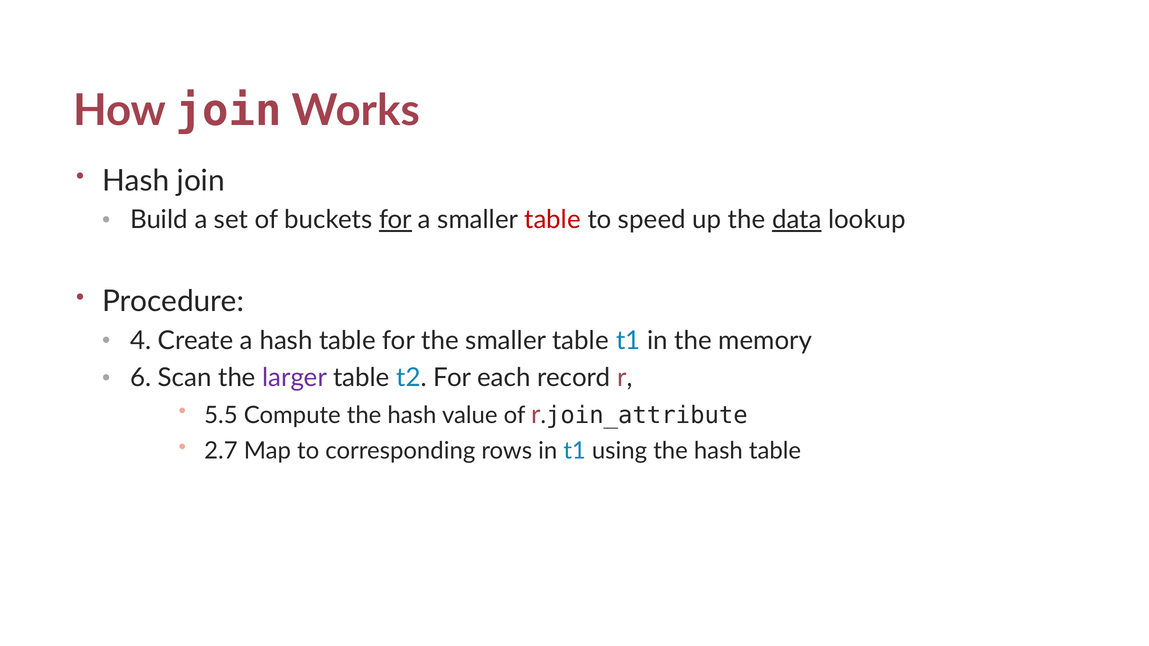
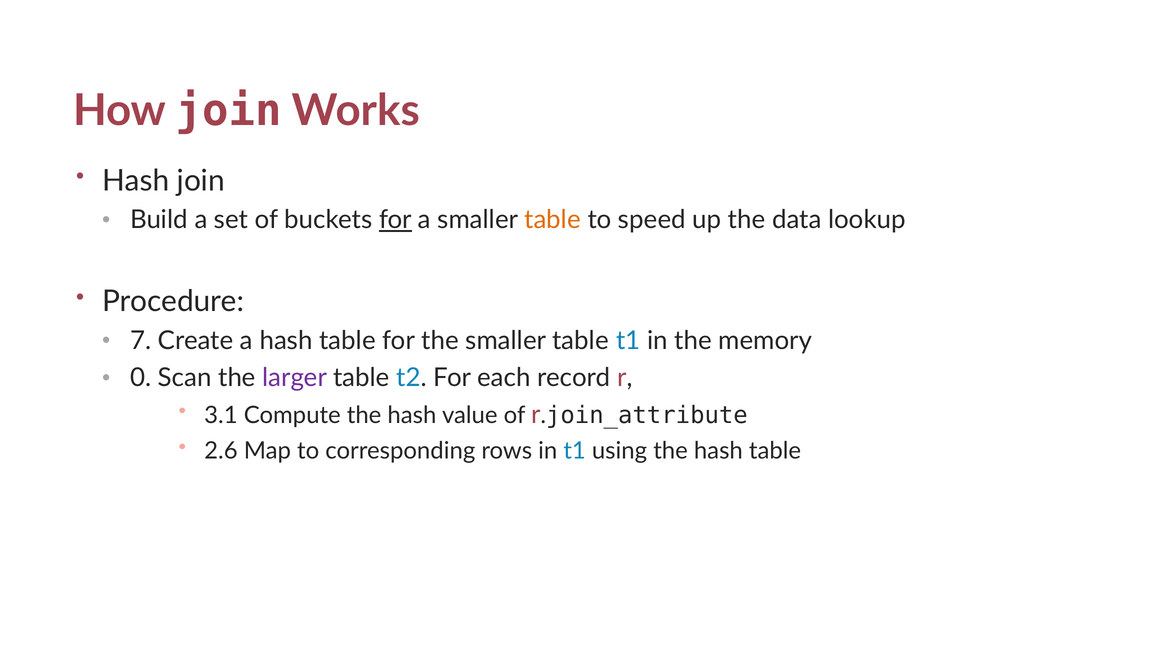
table colour: red -> orange (553, 220)
data underline: present -> none (797, 220)
4: 4 -> 7 (141, 341)
6: 6 -> 0 (141, 378)
5.5: 5.5 -> 3.1 (221, 416)
2.7: 2.7 -> 2.6 (221, 451)
